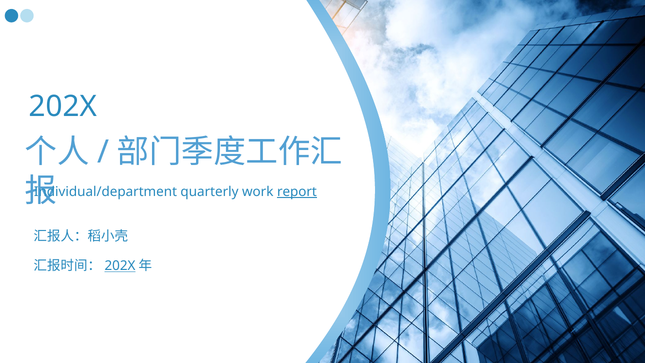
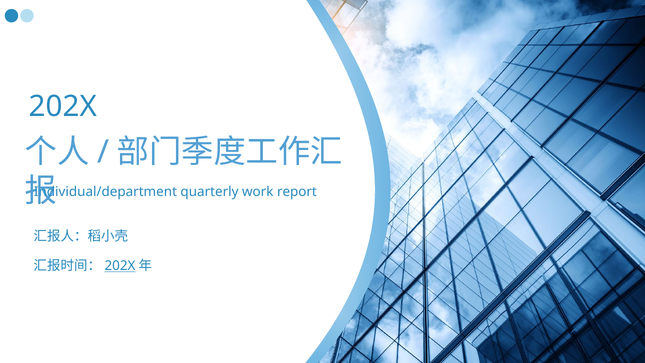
report underline: present -> none (297, 192)
